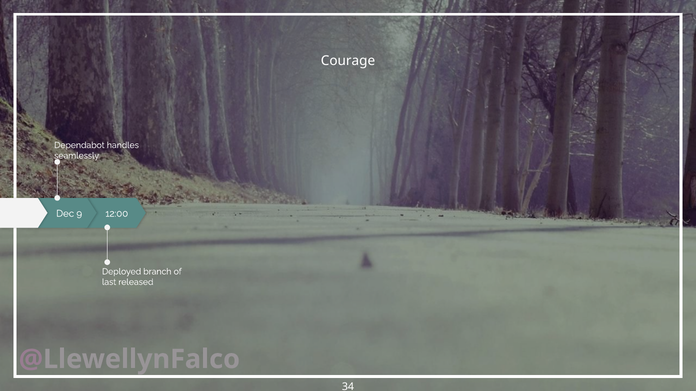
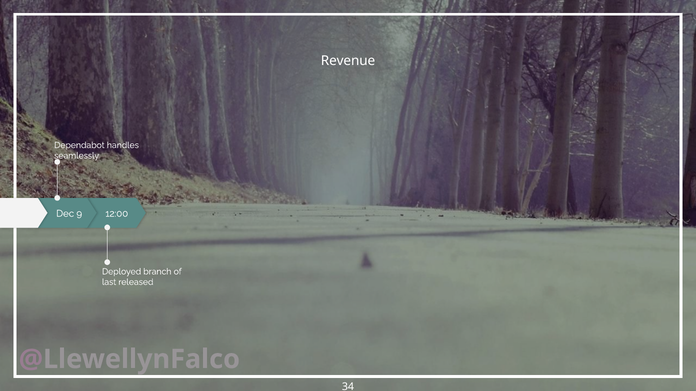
Courage: Courage -> Revenue (348, 61)
